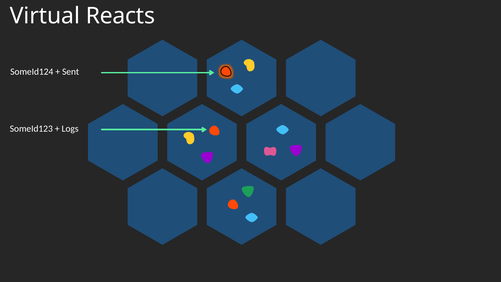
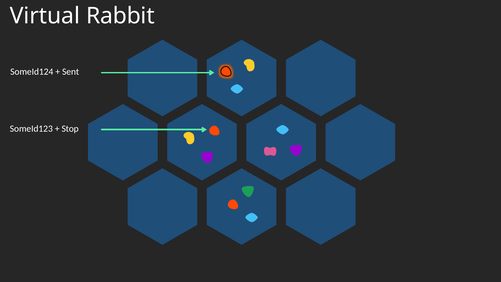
Reacts: Reacts -> Rabbit (120, 16)
Logs: Logs -> Stop (70, 129)
